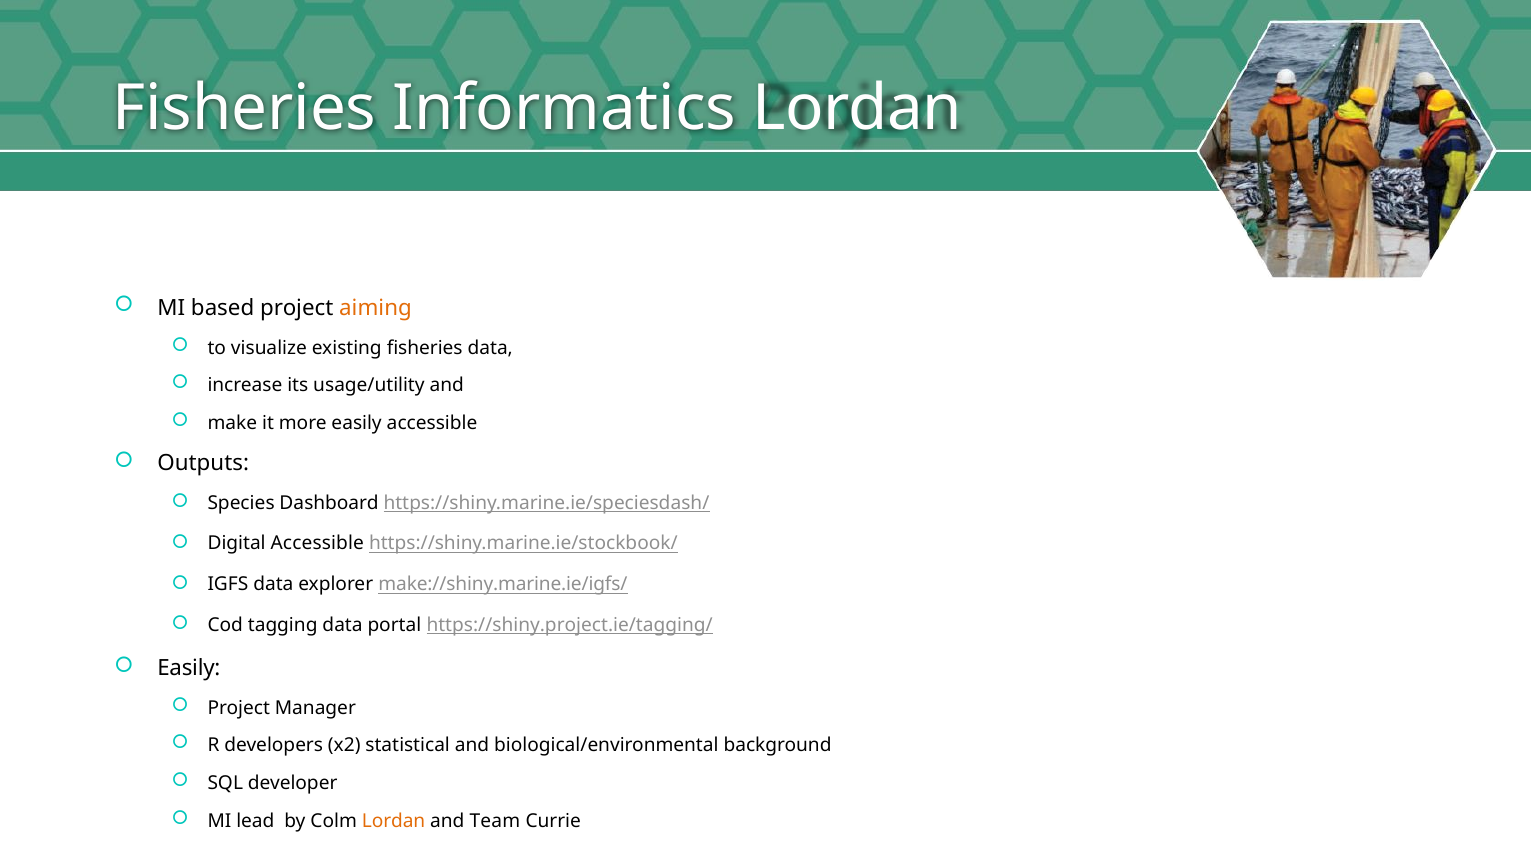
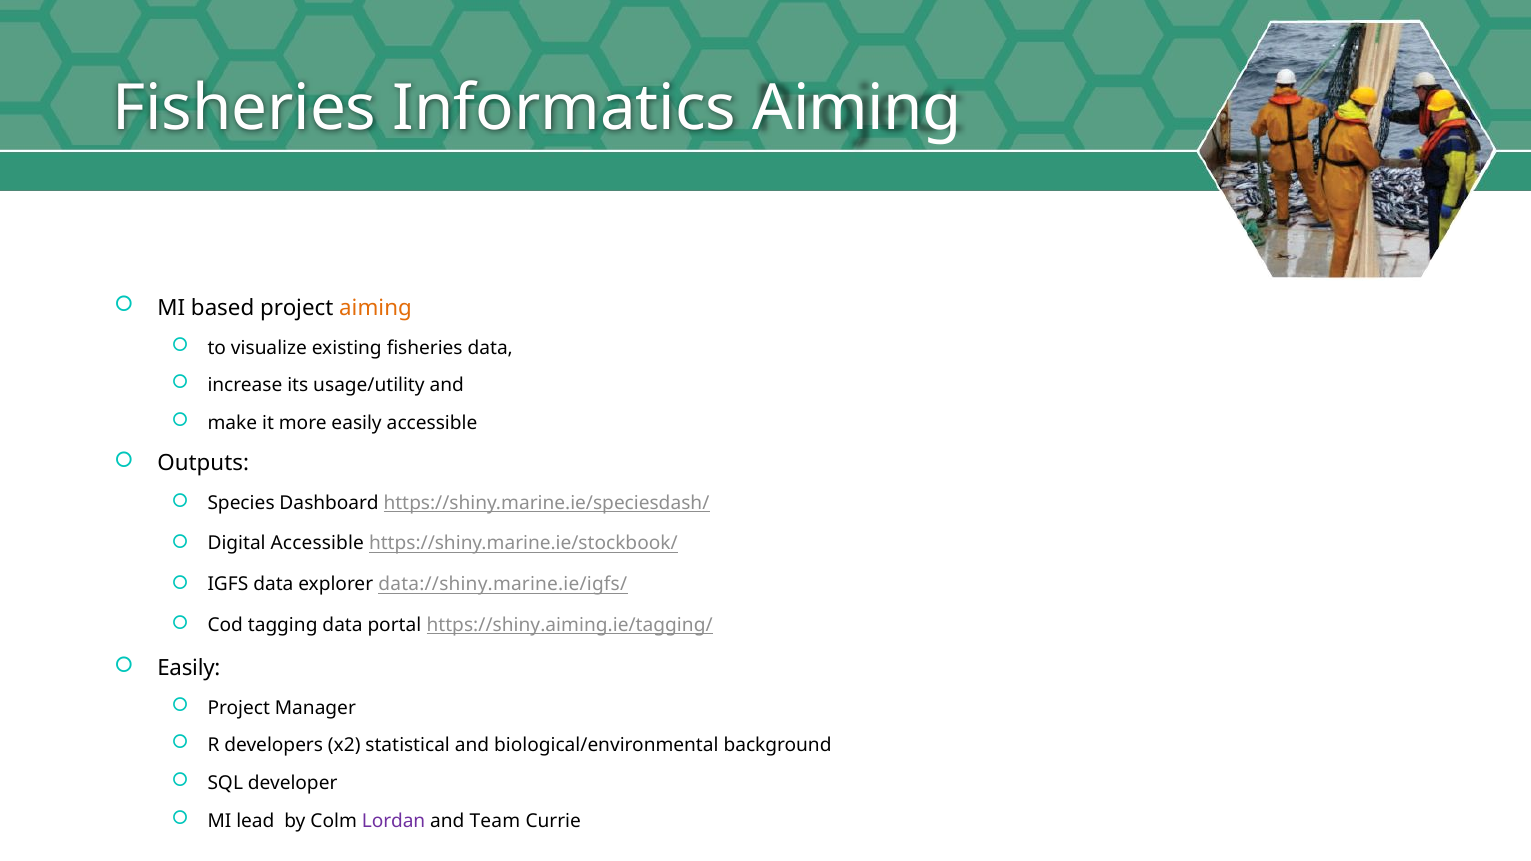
Informatics Lordan: Lordan -> Aiming (857, 108)
make://shiny.marine.ie/igfs/: make://shiny.marine.ie/igfs/ -> data://shiny.marine.ie/igfs/ (503, 584)
https://shiny.project.ie/tagging/: https://shiny.project.ie/tagging/ -> https://shiny.aiming.ie/tagging/ (570, 625)
Lordan colour: orange -> purple (394, 821)
